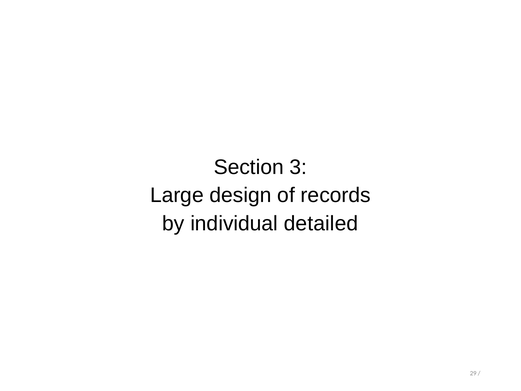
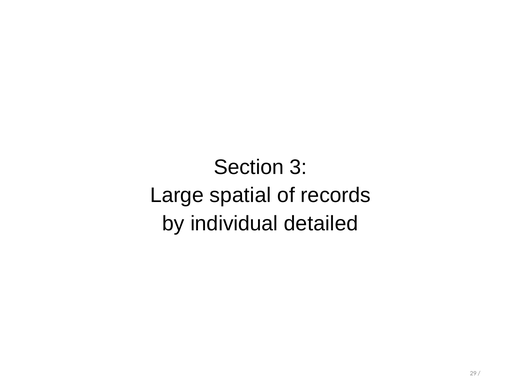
design: design -> spatial (240, 195)
